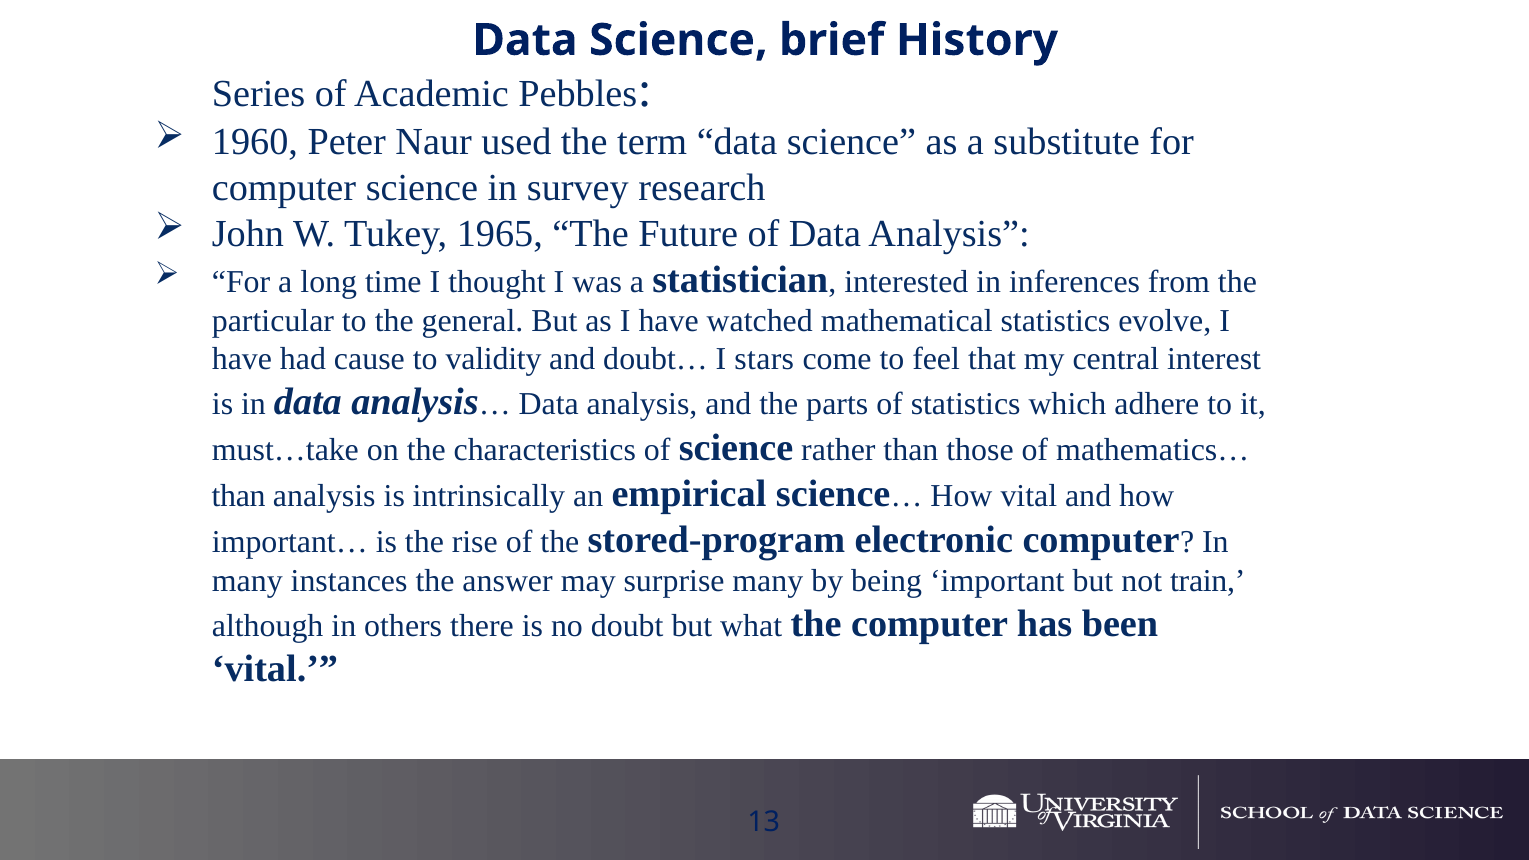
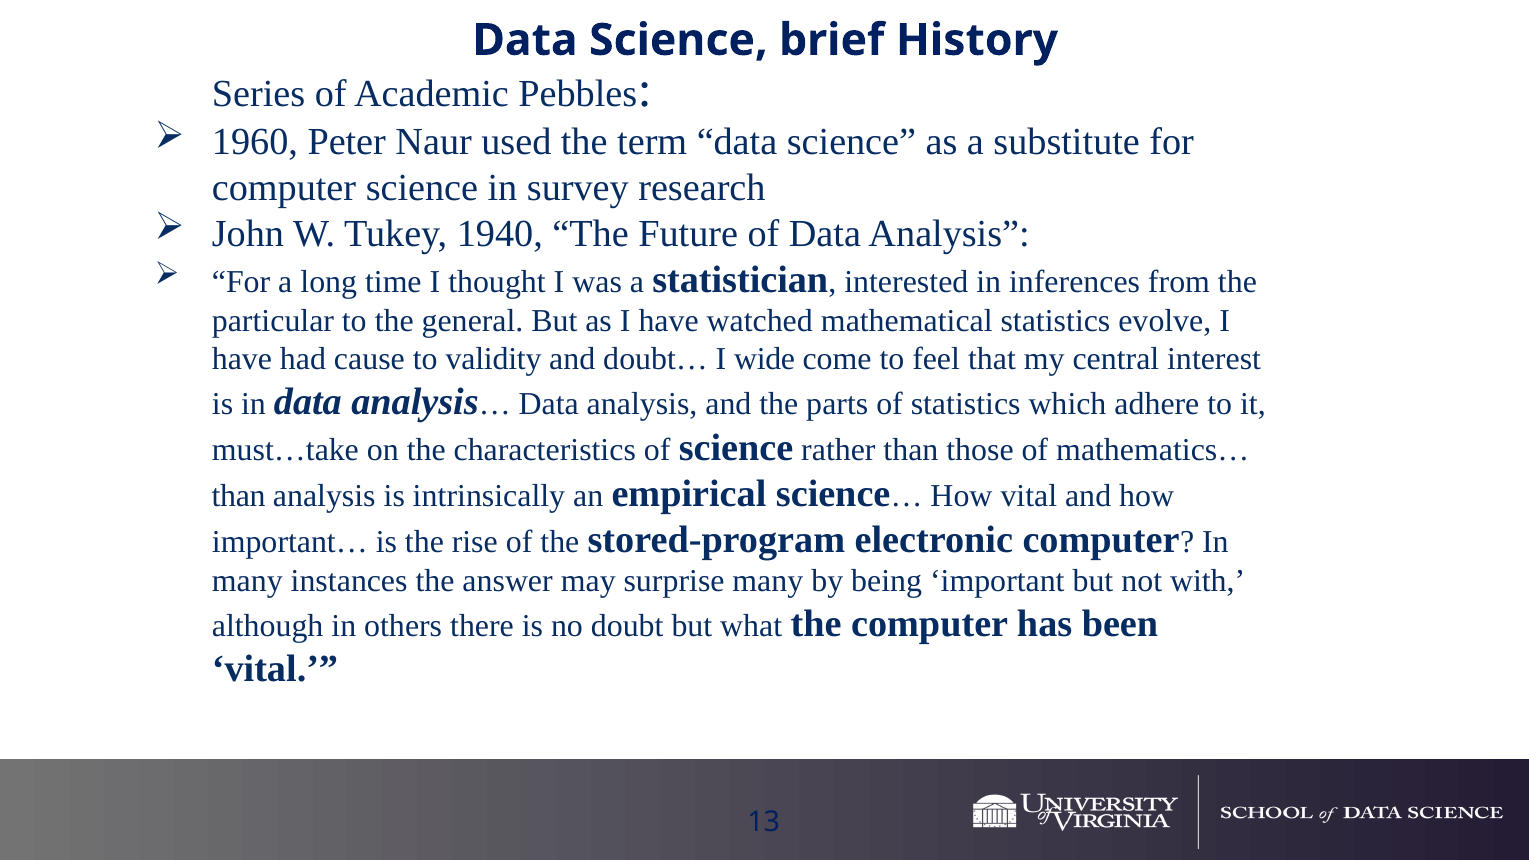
1965: 1965 -> 1940 (500, 234)
stars: stars -> wide (765, 359)
train: train -> with (1208, 581)
